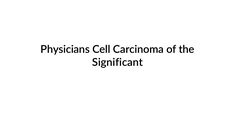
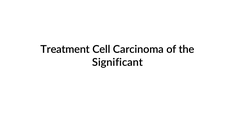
Physicians: Physicians -> Treatment (65, 50)
